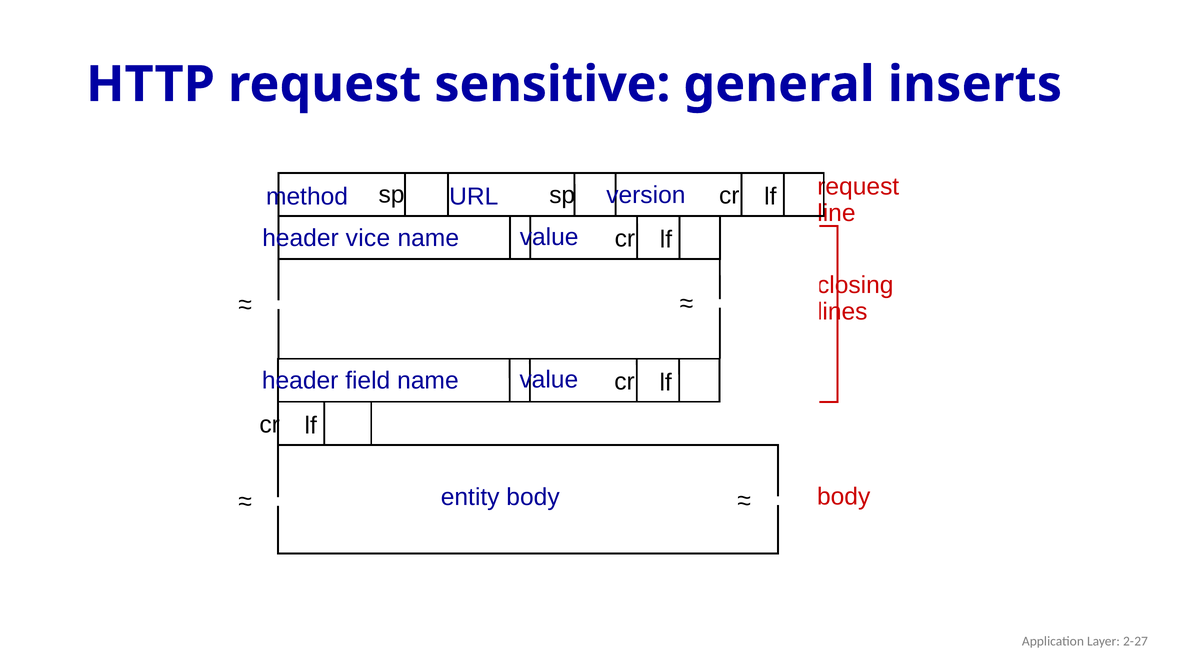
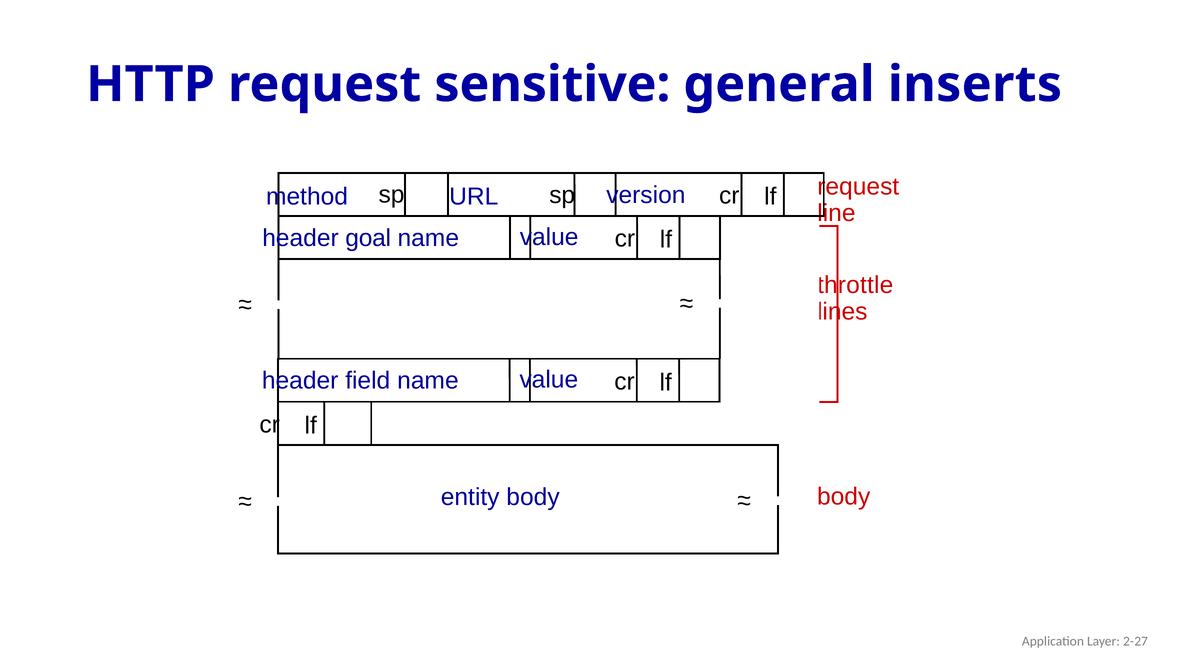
vice: vice -> goal (368, 238)
closing: closing -> throttle (855, 285)
